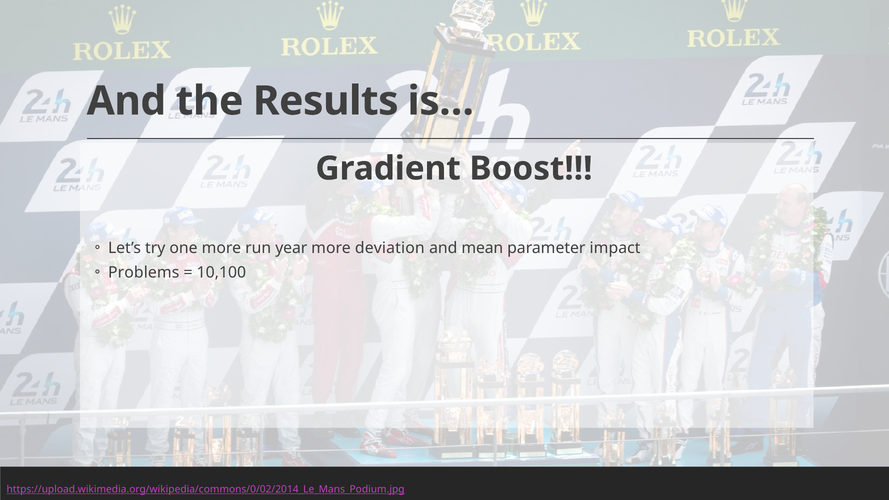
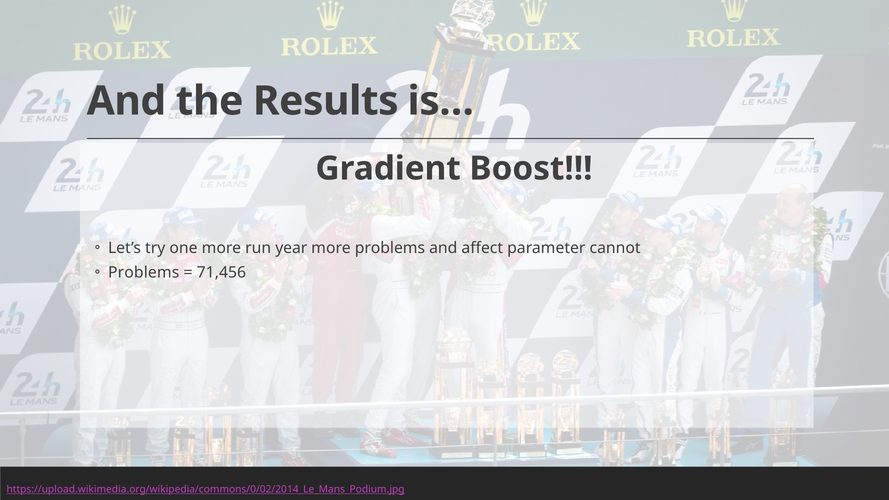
more deviation: deviation -> problems (390, 248)
mean: mean -> affect (482, 248)
impact: impact -> cannot (615, 248)
10,100: 10,100 -> 71,456 (221, 272)
